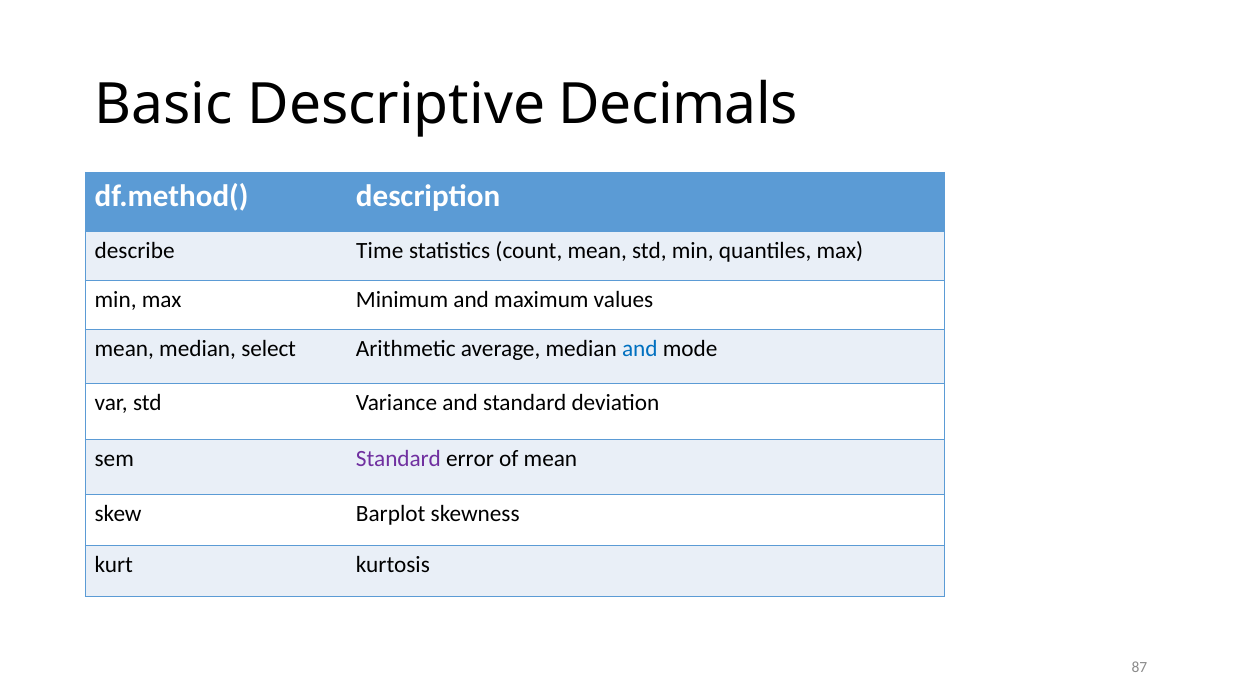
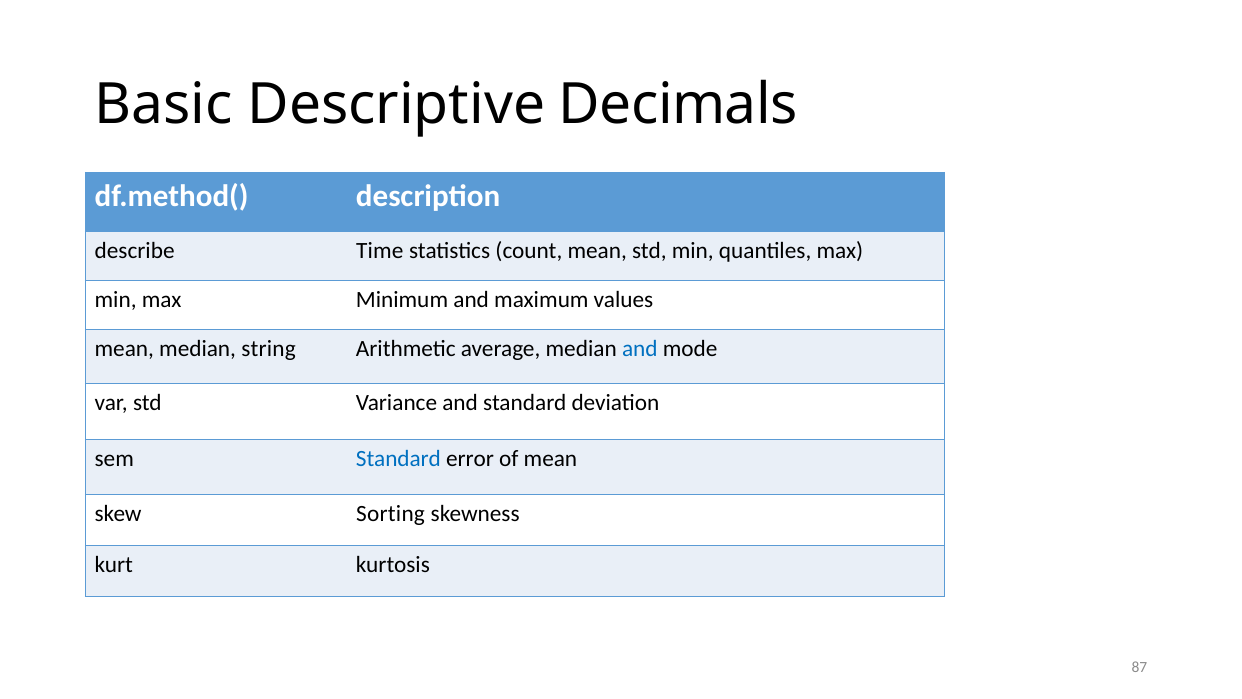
select: select -> string (269, 349)
Standard colour: purple -> blue (398, 458)
Barplot: Barplot -> Sorting (391, 513)
